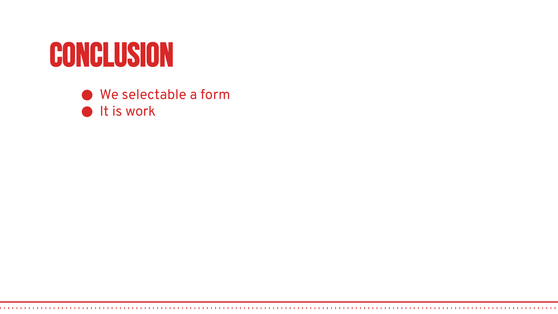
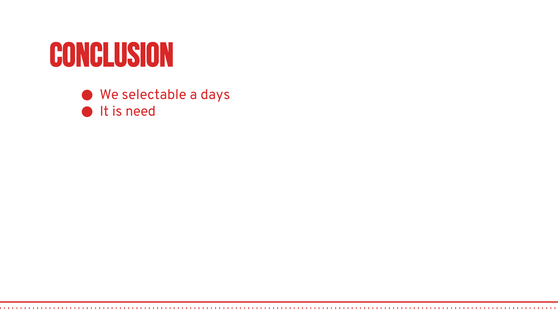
form: form -> days (215, 94)
work: work -> need (141, 111)
